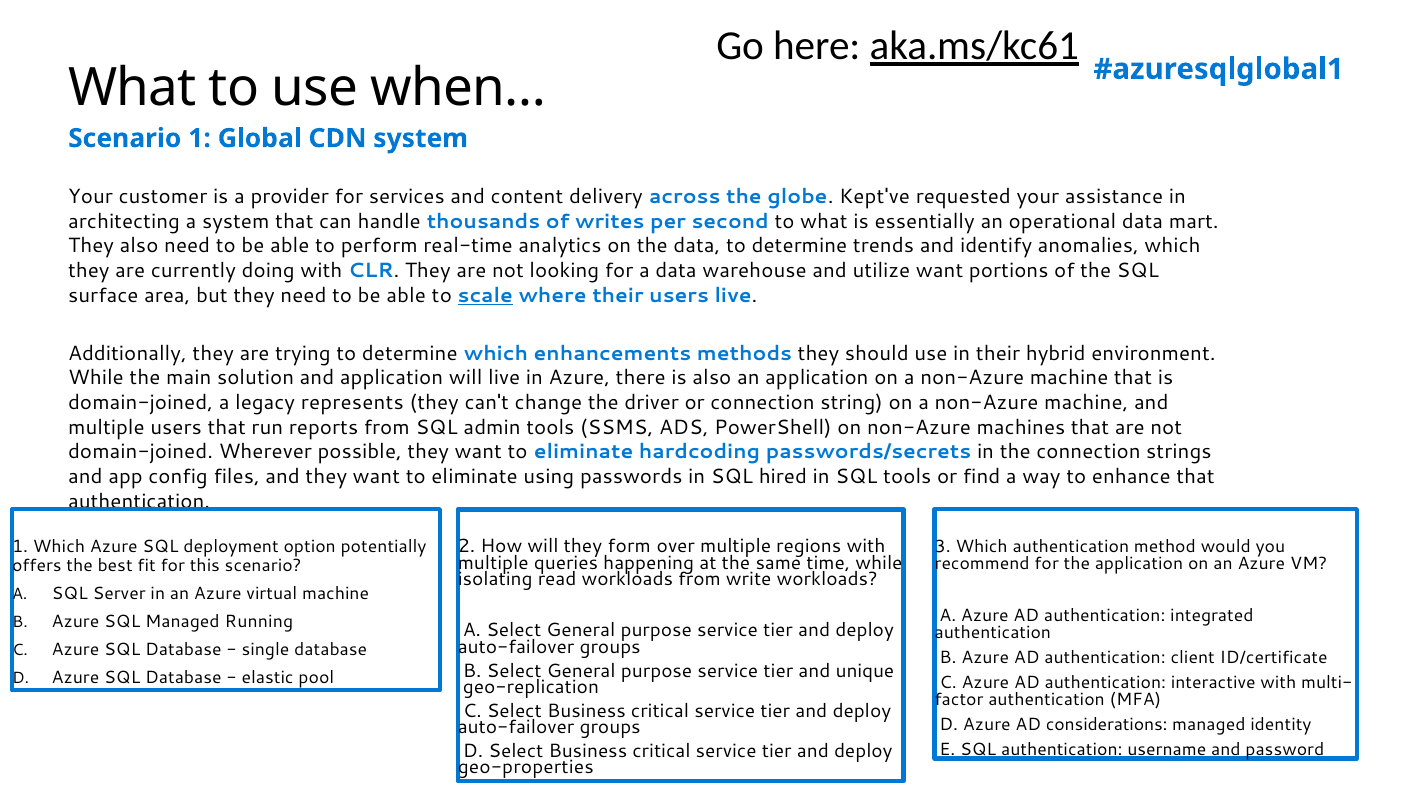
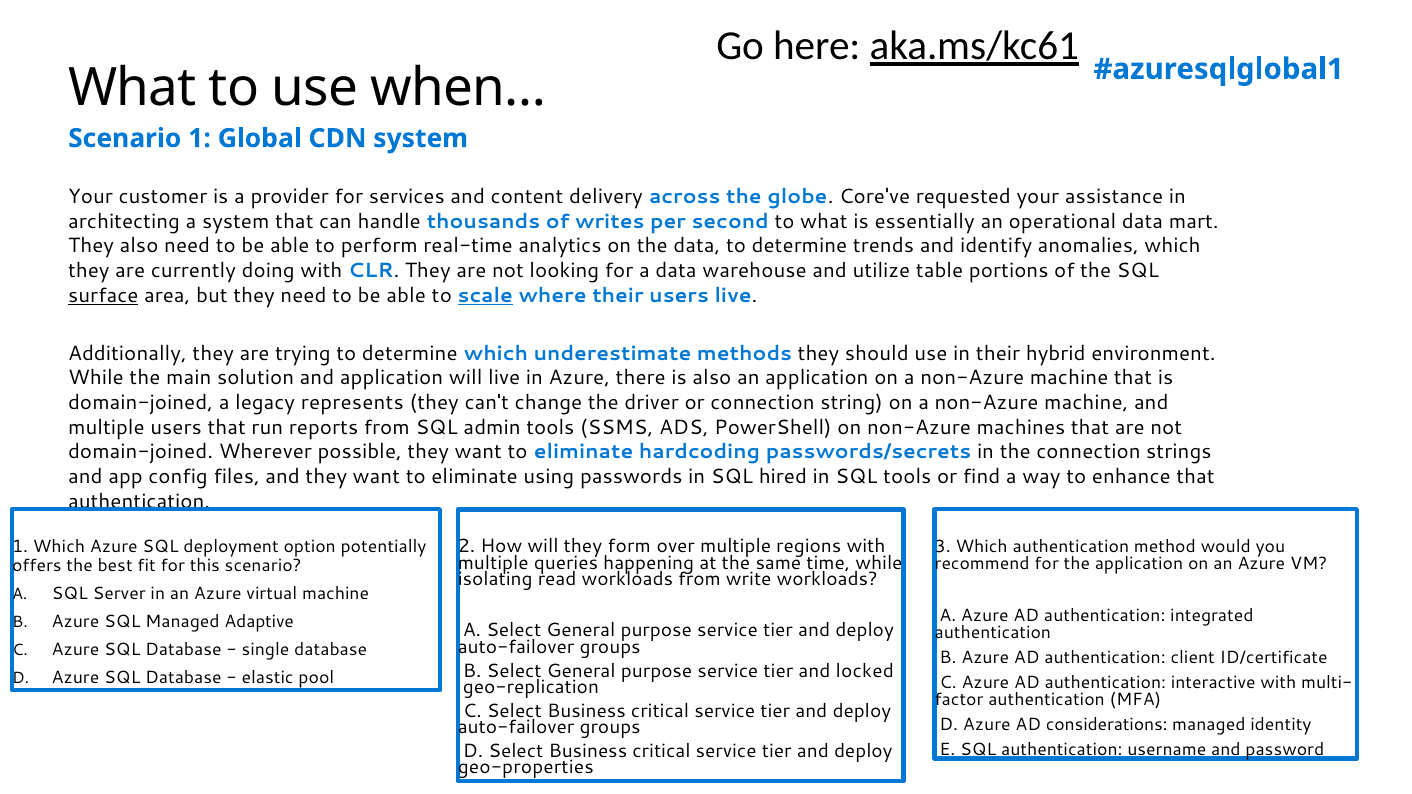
Kept've: Kept've -> Core've (875, 197)
utilize want: want -> table (940, 271)
surface underline: none -> present (103, 296)
enhancements: enhancements -> underestimate (612, 353)
Running: Running -> Adaptive (259, 622)
unique: unique -> locked (865, 671)
